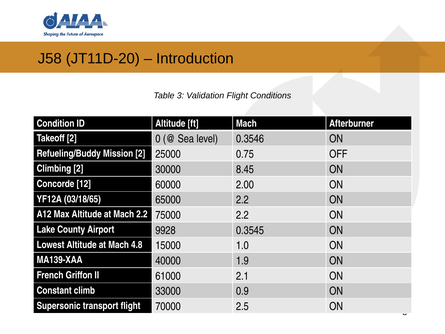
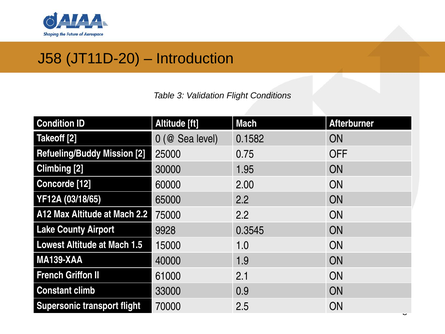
0.3546: 0.3546 -> 0.1582 (250, 139)
8.45: 8.45 -> 1.95 (245, 169)
4.8: 4.8 -> 1.5 (137, 245)
